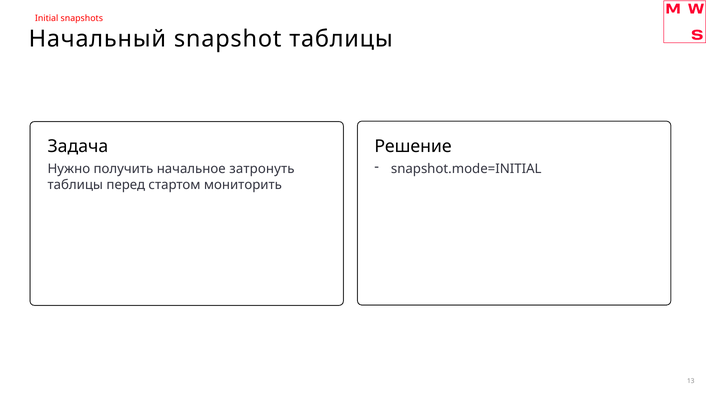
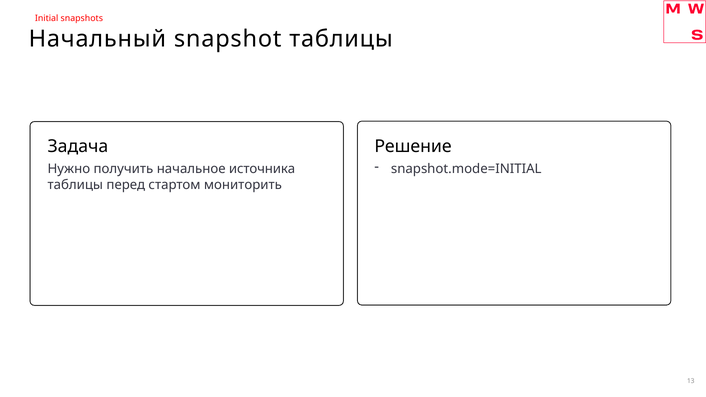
затронуть: затронуть -> источника (262, 169)
